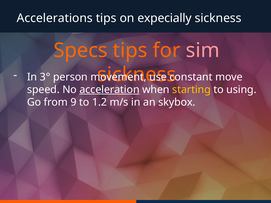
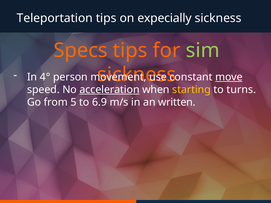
Accelerations: Accelerations -> Teleportation (55, 18)
sim colour: pink -> light green (203, 50)
3°: 3° -> 4° (45, 77)
move underline: none -> present (229, 77)
using: using -> turns (241, 90)
9: 9 -> 5 (73, 102)
1.2: 1.2 -> 6.9 (99, 102)
skybox: skybox -> written (177, 102)
